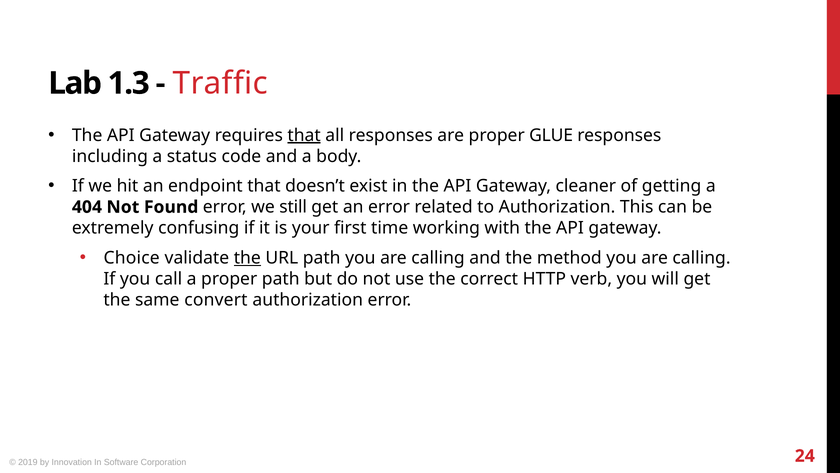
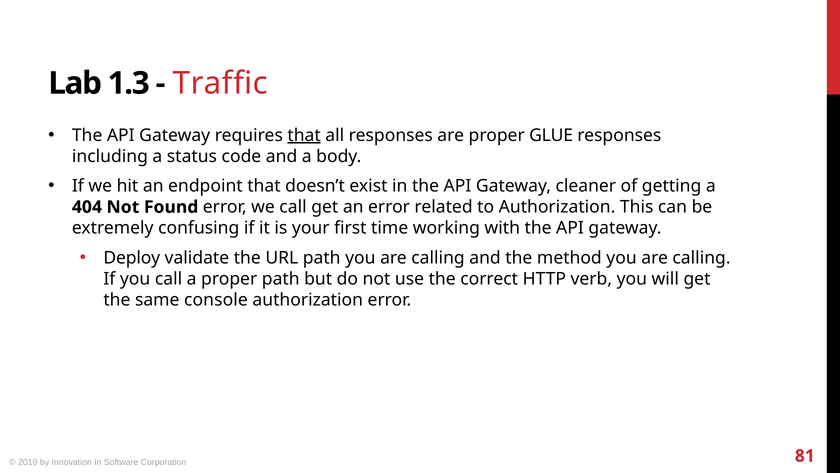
we still: still -> call (293, 207)
Choice: Choice -> Deploy (132, 258)
the underline: present -> none (247, 258)
convert: convert -> console (216, 300)
24: 24 -> 81 (805, 455)
